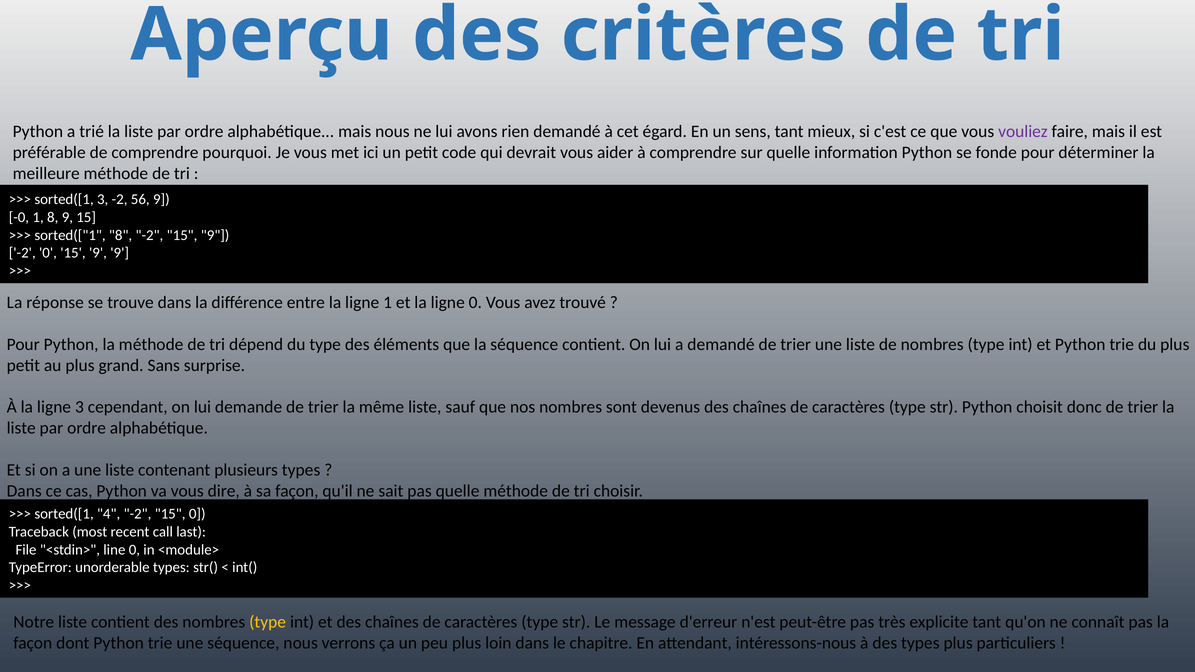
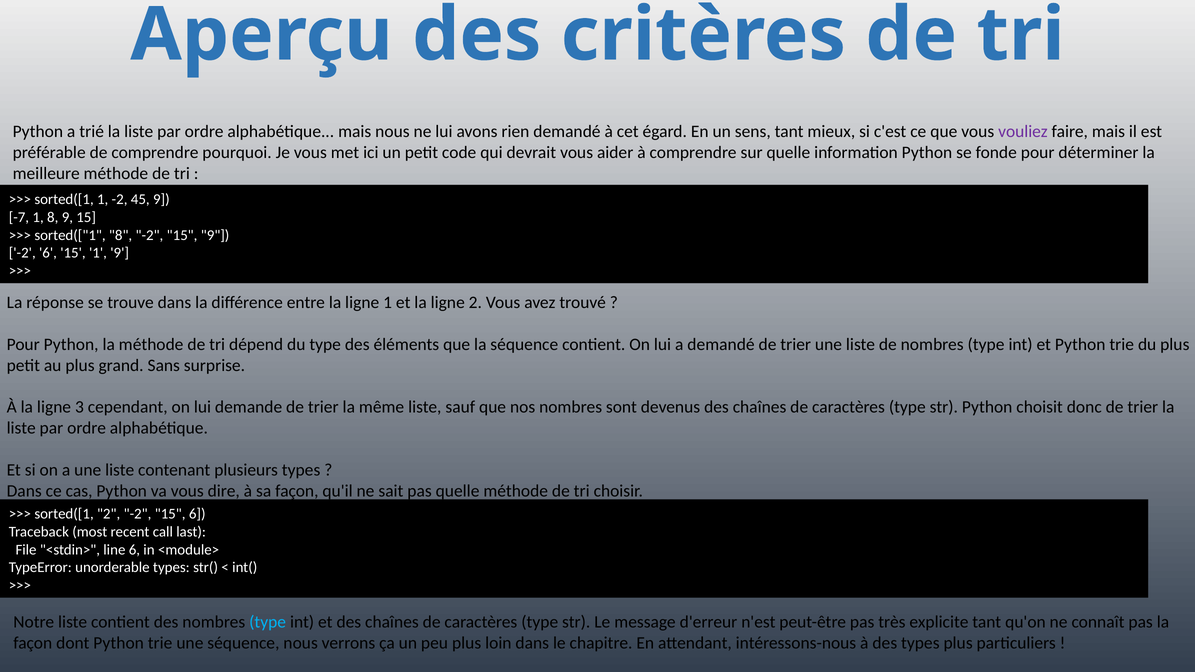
sorted([1 3: 3 -> 1 (103, 199)
56: 56 -> 45 (140, 199)
-0: -0 -> -7 (19, 217)
-2 0: 0 -> 6 (48, 253)
9: 9 -> 1 (98, 253)
ligne 0: 0 -> 2 (475, 303)
sorted([1 4: 4 -> 2 (109, 514)
15 0: 0 -> 6 (197, 514)
line 0: 0 -> 6 (134, 550)
type colour: yellow -> light blue (268, 622)
